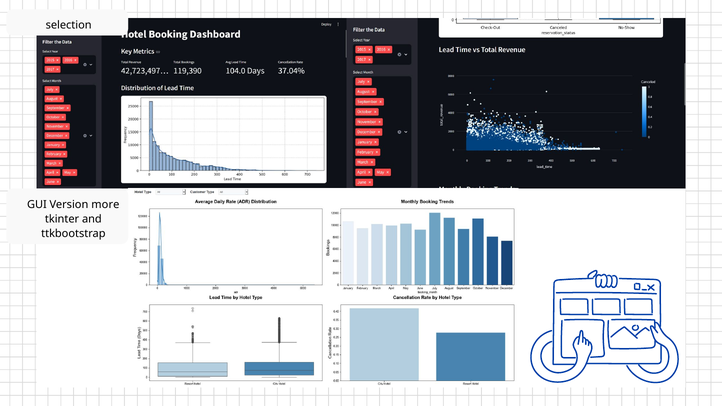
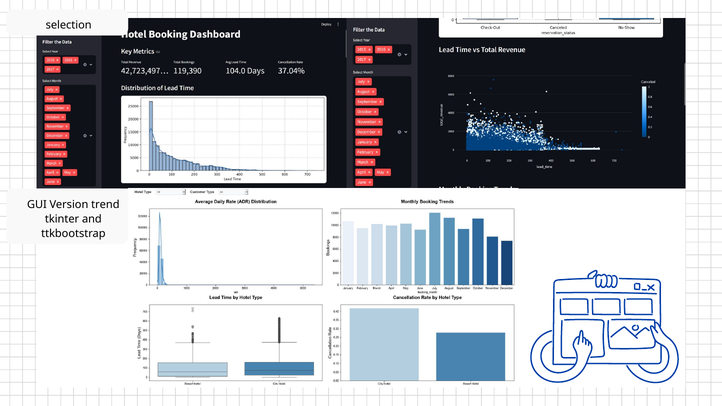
more: more -> trend (105, 205)
